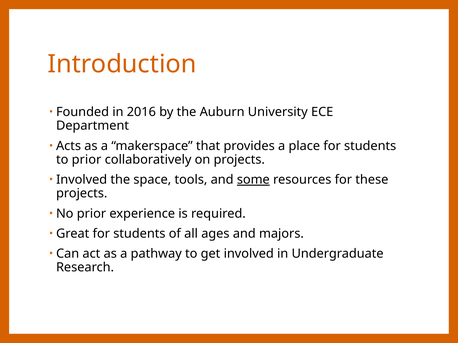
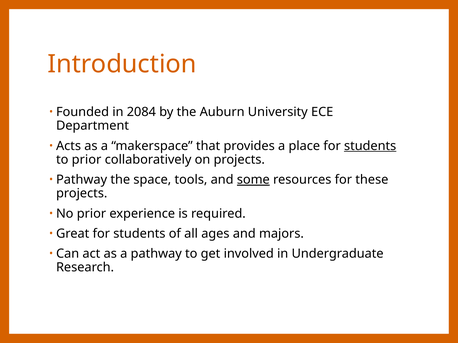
2016: 2016 -> 2084 (141, 112)
students underline: none -> present (370, 146)
Involved: Involved -> Pathway (82, 180)
